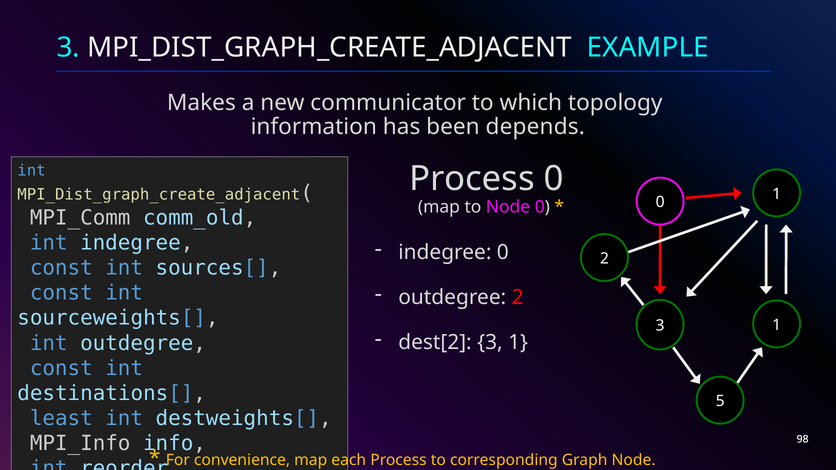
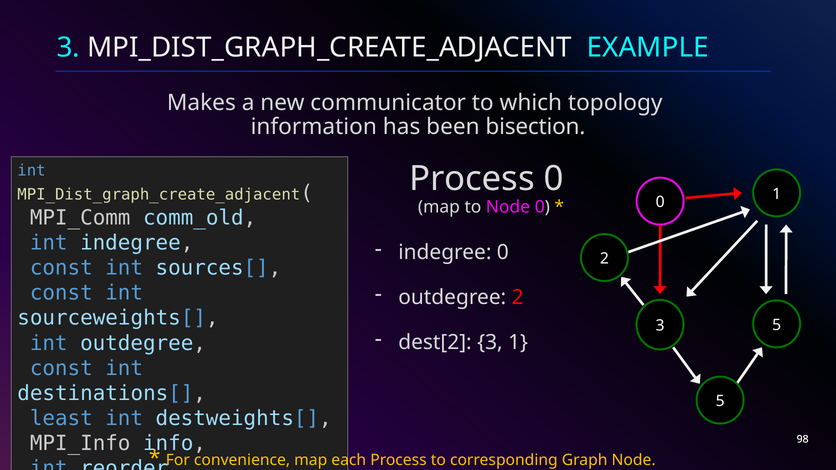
depends: depends -> bisection (535, 127)
1: 1 -> 5 (777, 325)
